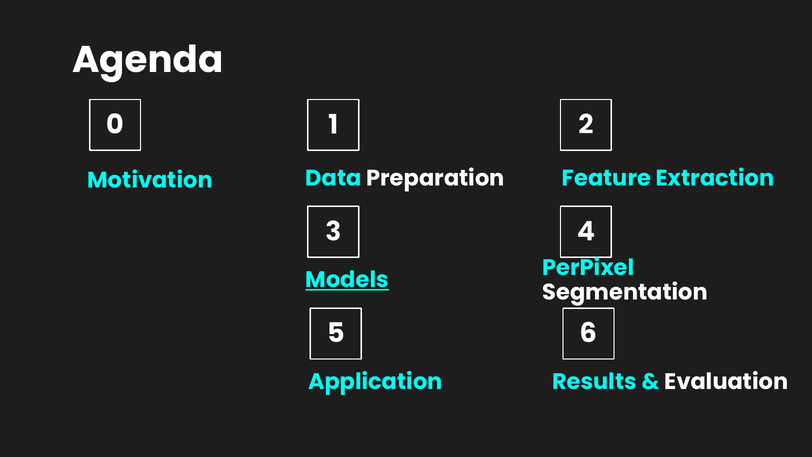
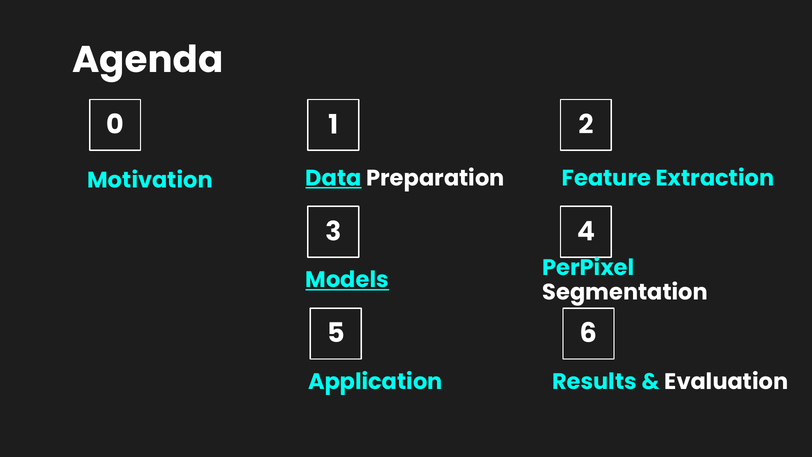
Data underline: none -> present (333, 178)
